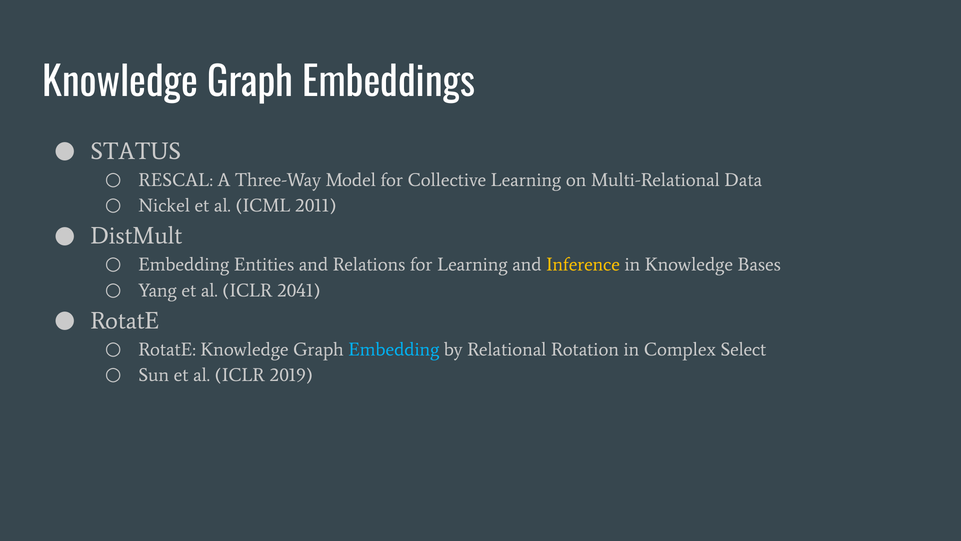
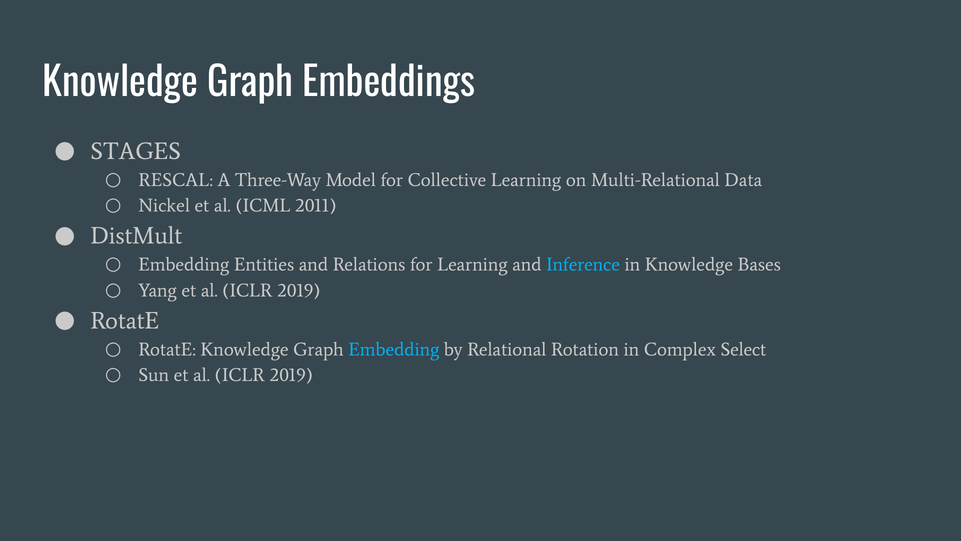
STATUS: STATUS -> STAGES (136, 151)
Inference colour: yellow -> light blue (583, 264)
2041: 2041 -> 2019 (299, 290)
